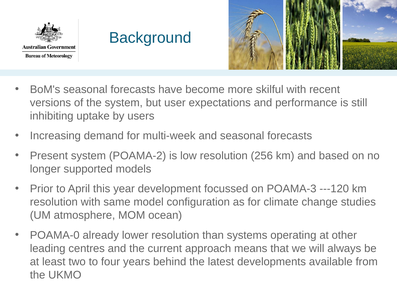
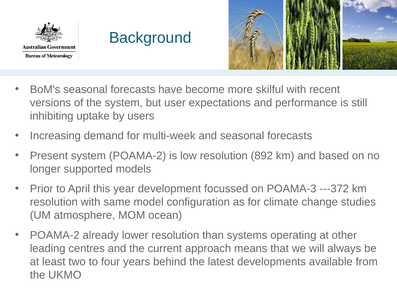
256: 256 -> 892 (262, 156)
---120: ---120 -> ---372 (334, 189)
POAMA-0: POAMA-0 -> POAMA-2 (55, 235)
